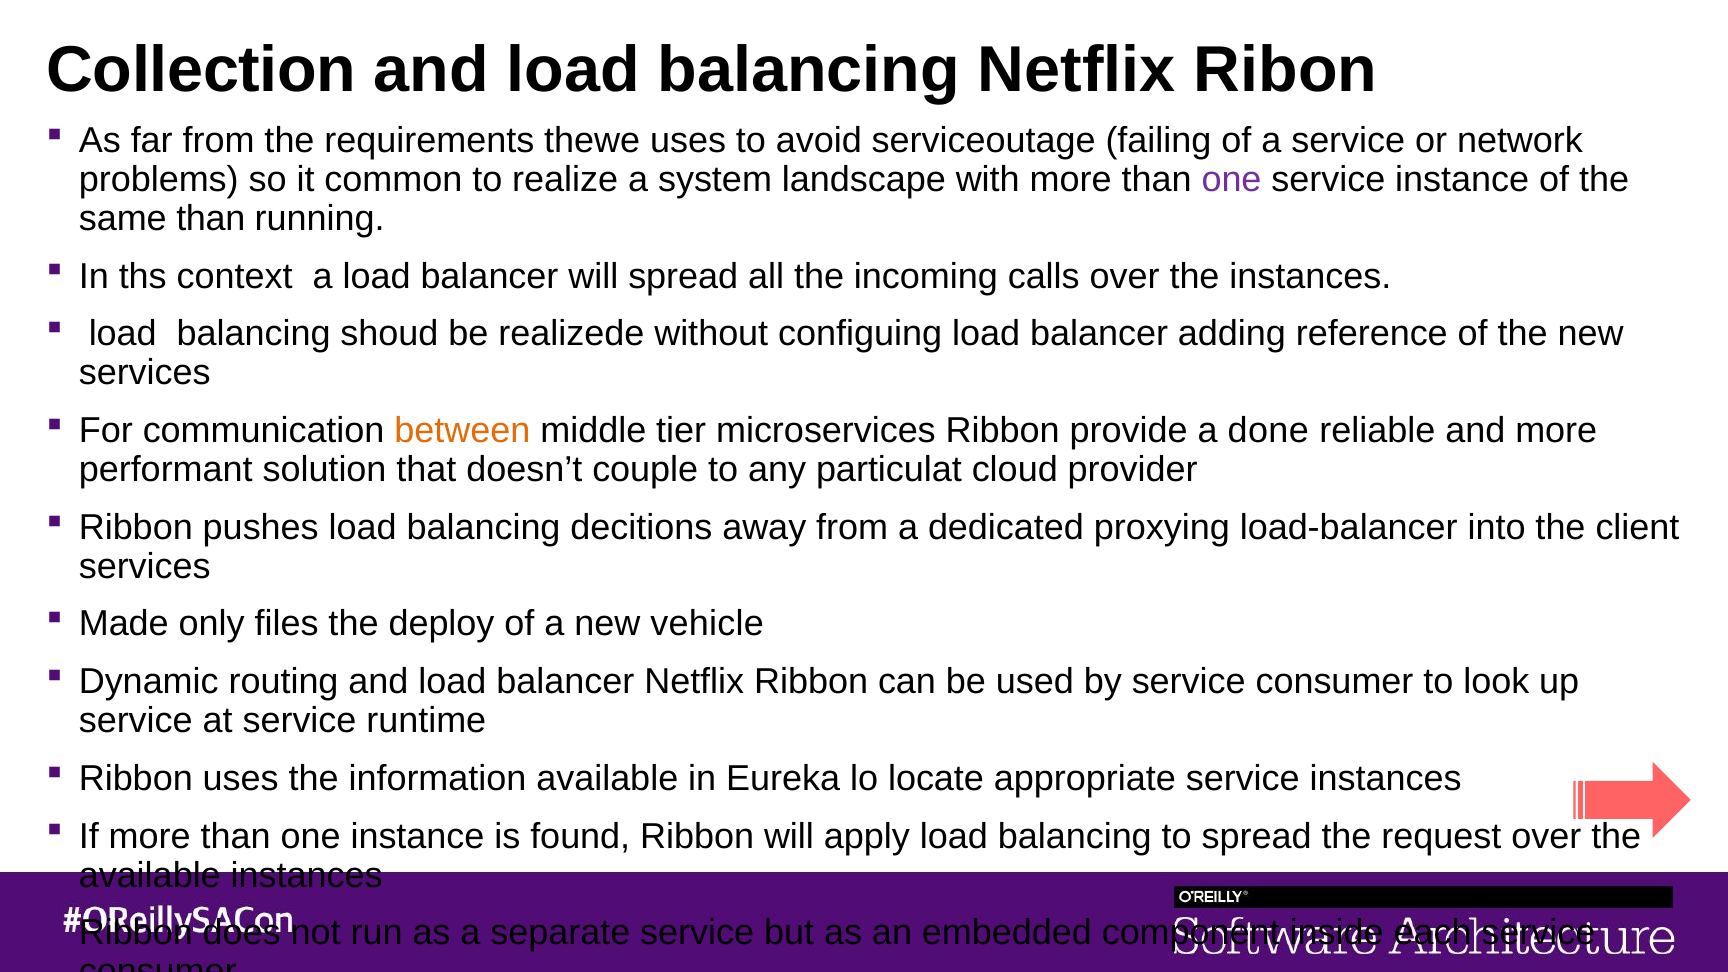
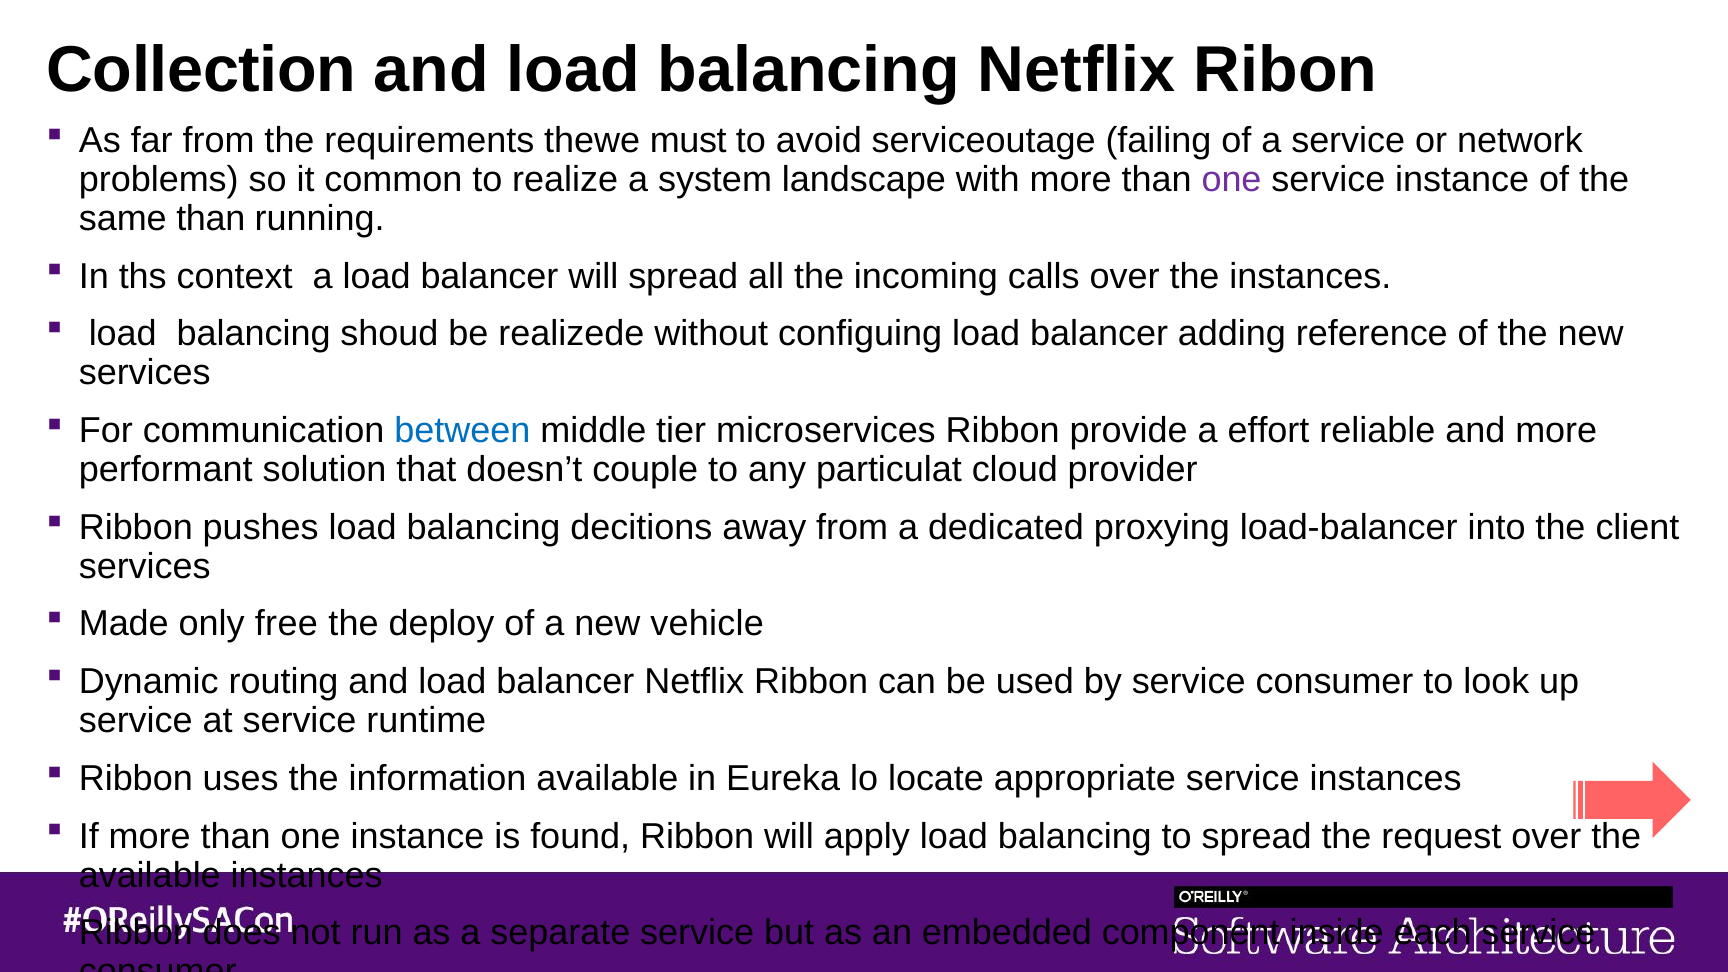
thewe uses: uses -> must (688, 141)
between colour: orange -> blue (462, 431)
done: done -> effort (1268, 431)
files: files -> free (286, 624)
